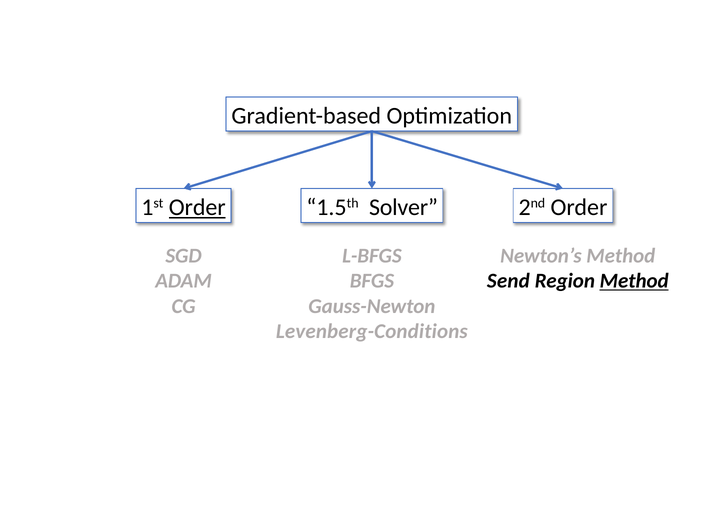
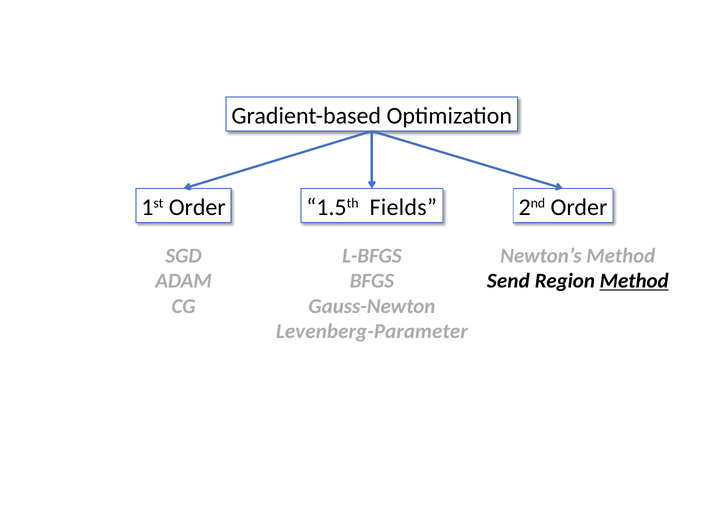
Order underline: present -> none (197, 207)
Solver: Solver -> Fields (403, 207)
Levenberg-Conditions: Levenberg-Conditions -> Levenberg-Parameter (372, 332)
